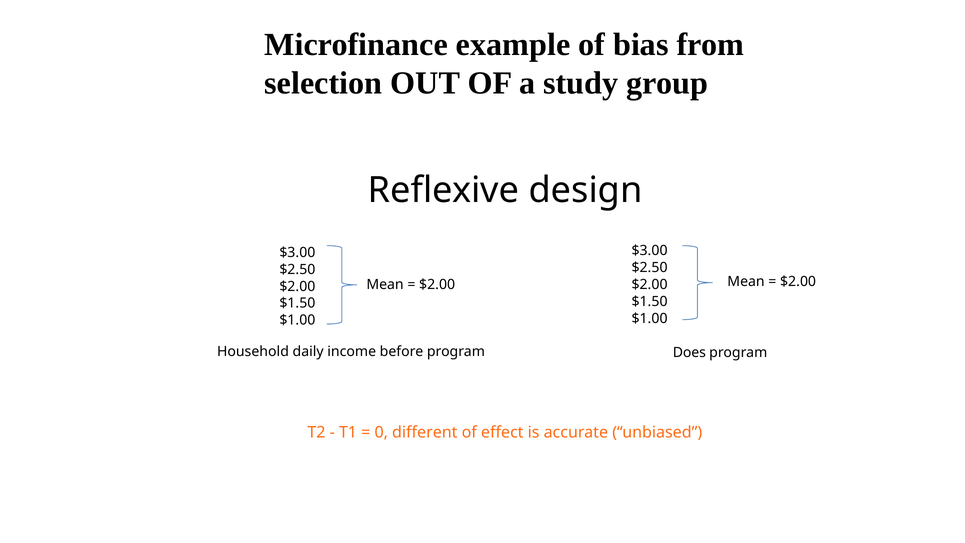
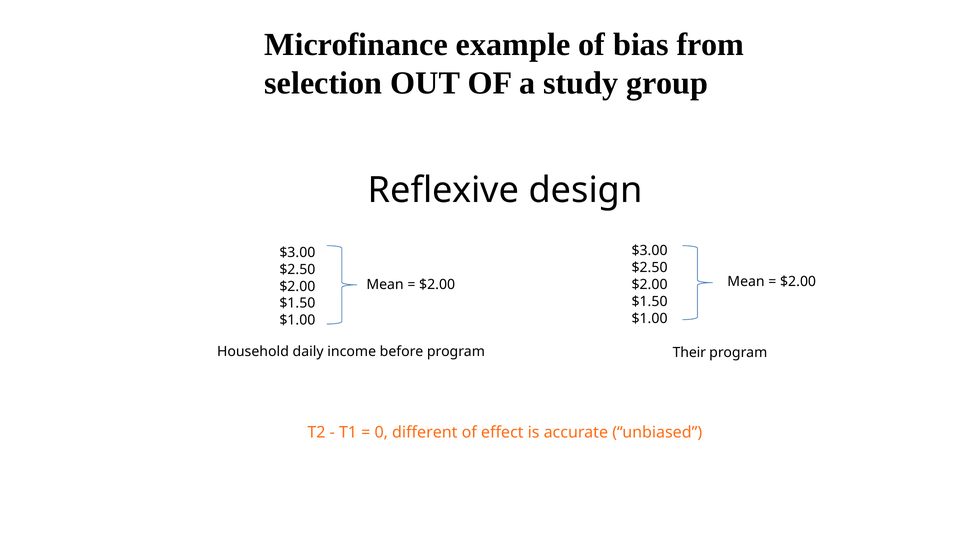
Does: Does -> Their (689, 353)
